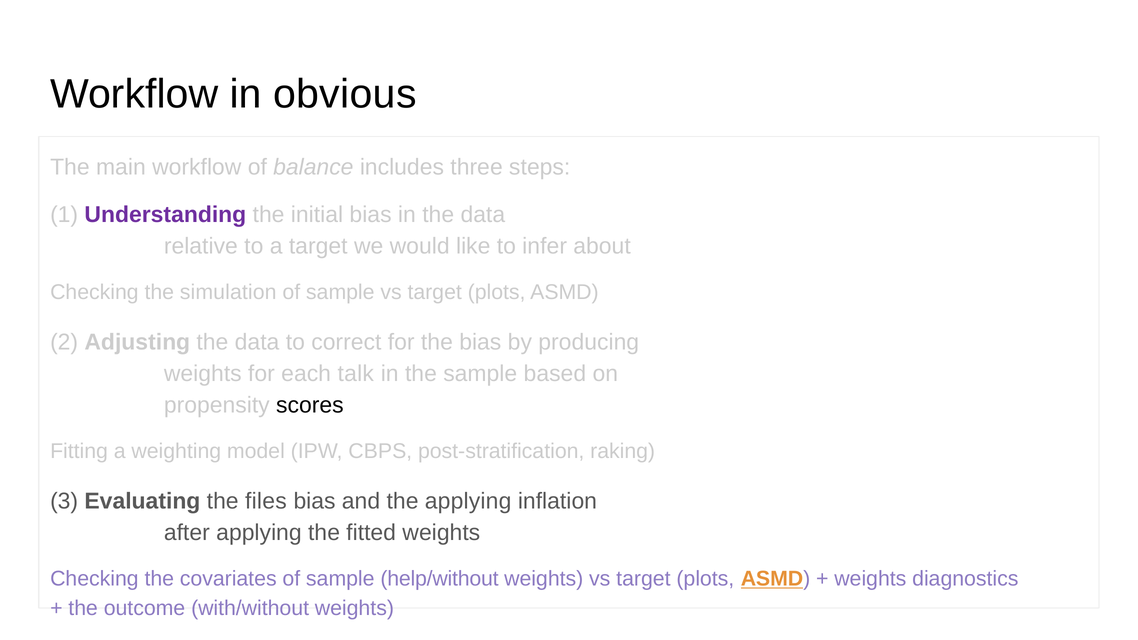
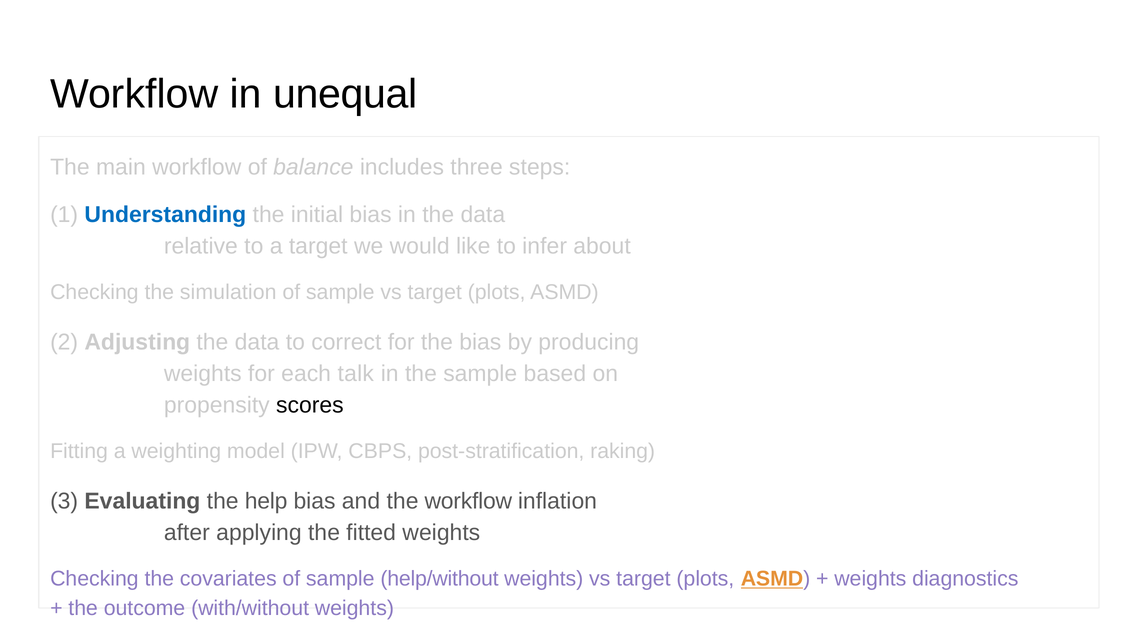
obvious: obvious -> unequal (345, 94)
Understanding colour: purple -> blue (165, 215)
files: files -> help (266, 501)
the applying: applying -> workflow (468, 501)
